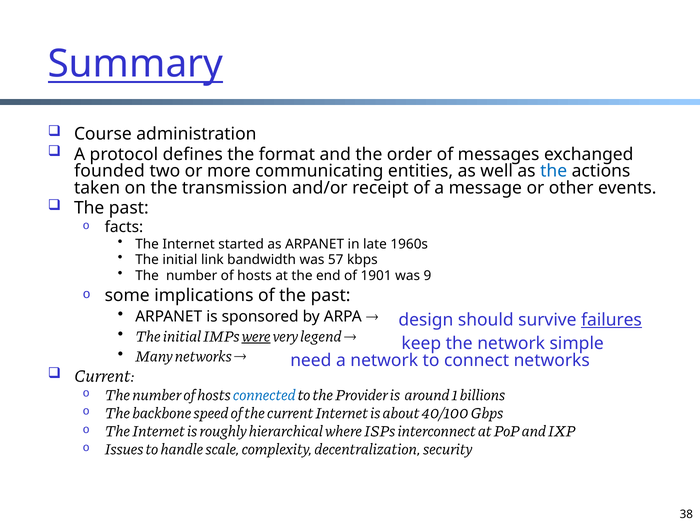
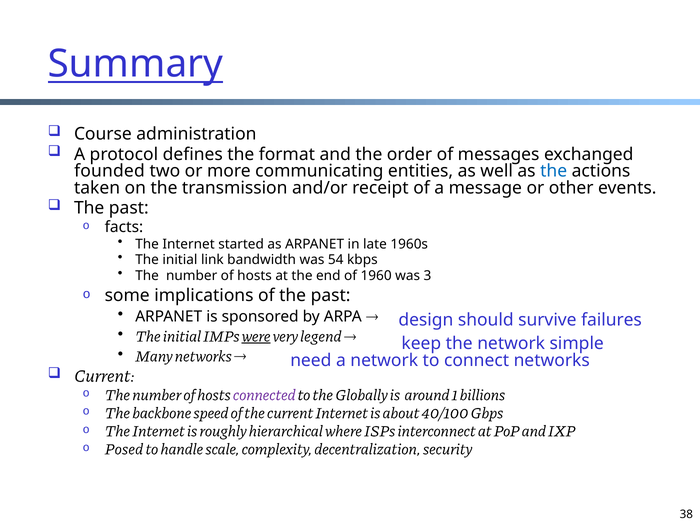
57: 57 -> 54 (336, 259)
1901: 1901 -> 1960 (376, 275)
9: 9 -> 3 (427, 275)
failures underline: present -> none (612, 320)
connected colour: blue -> purple (264, 395)
Provider: Provider -> Globally (361, 395)
Issues: Issues -> Posed (124, 449)
